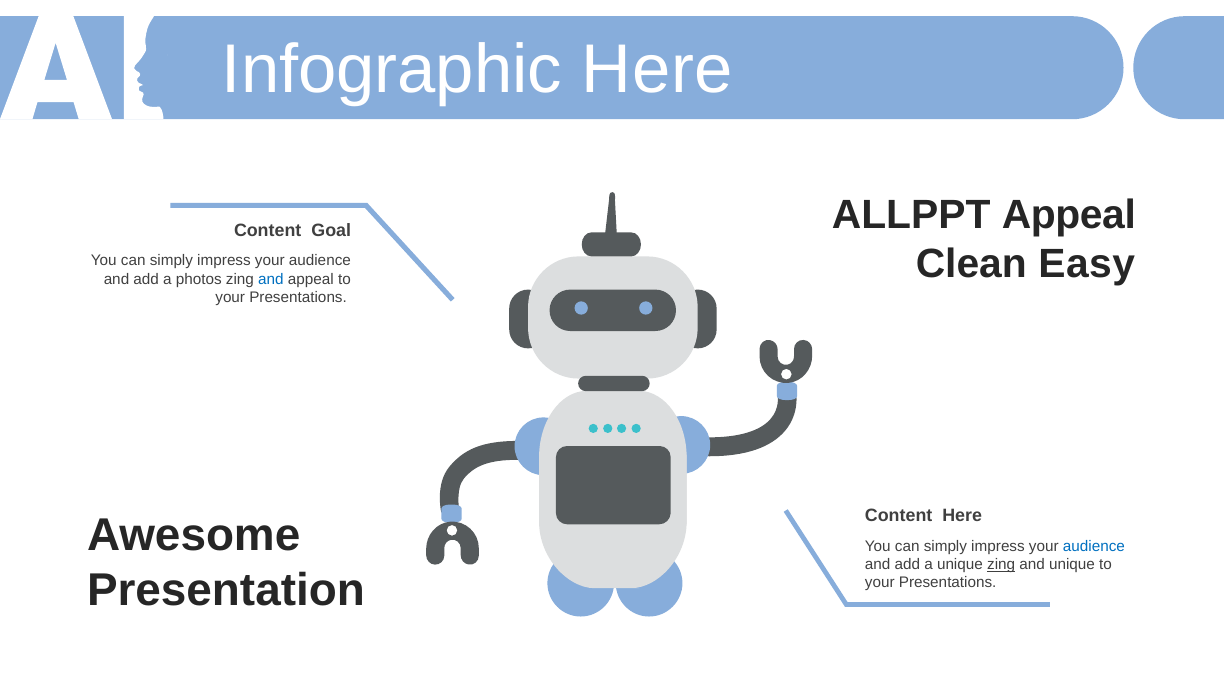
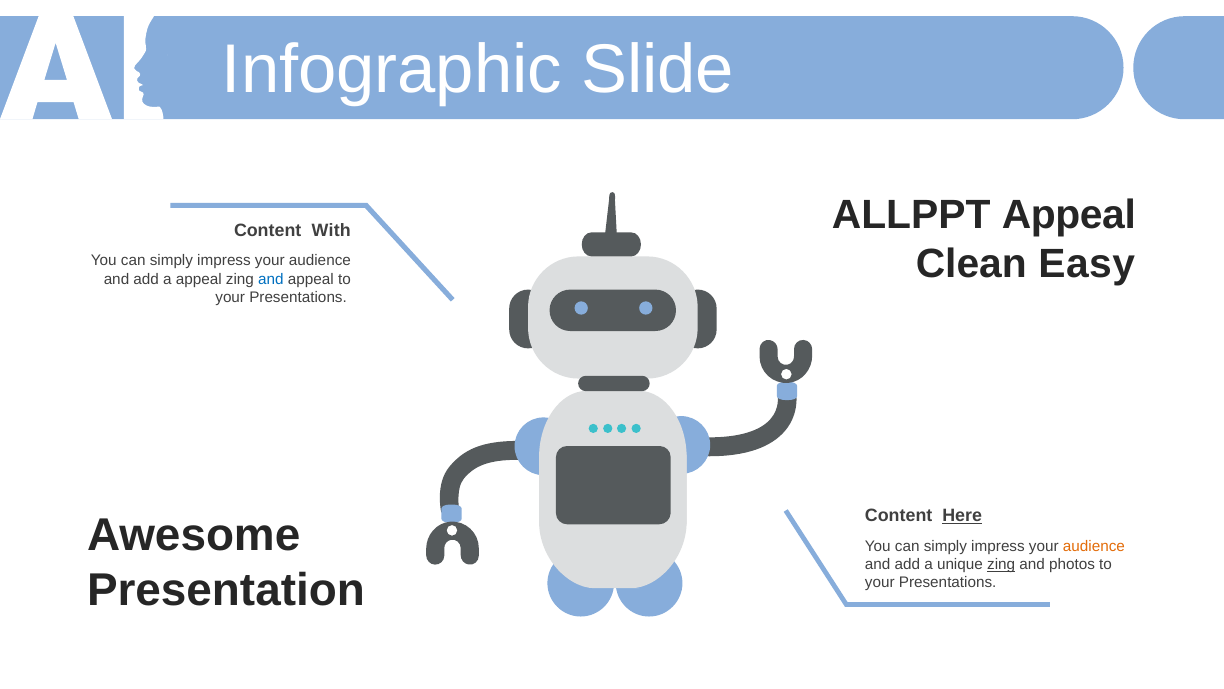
Infographic Here: Here -> Slide (658, 70)
Goal: Goal -> With (331, 230)
a photos: photos -> appeal (199, 279)
Here underline: none -> present (962, 515)
audience colour: blue -> orange (1094, 546)
and unique: unique -> photos (1072, 564)
